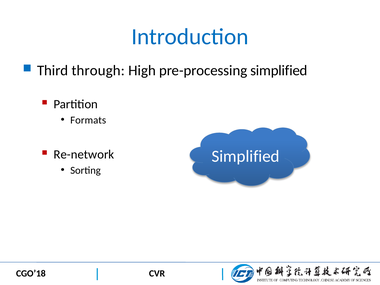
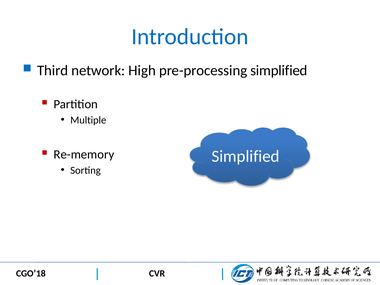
through: through -> network (98, 71)
Formats: Formats -> Multiple (88, 120)
Re-network: Re-network -> Re-memory (84, 154)
